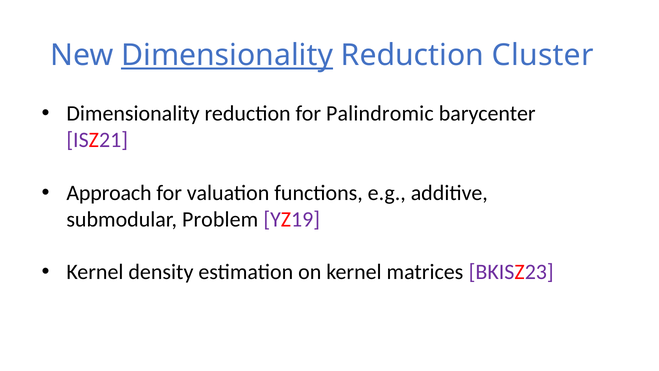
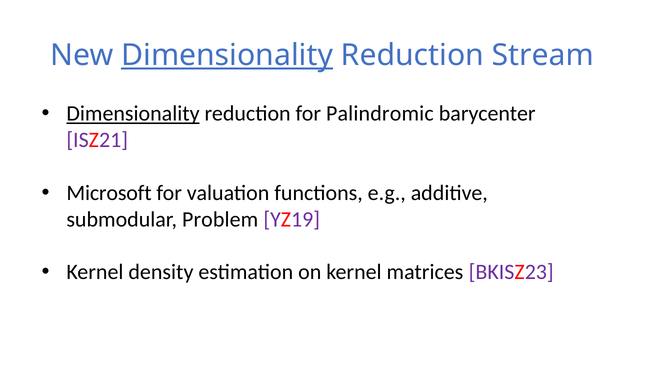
Cluster: Cluster -> Stream (543, 55)
Dimensionality underline: none -> present (133, 114)
Approach: Approach -> Microsoft (109, 193)
